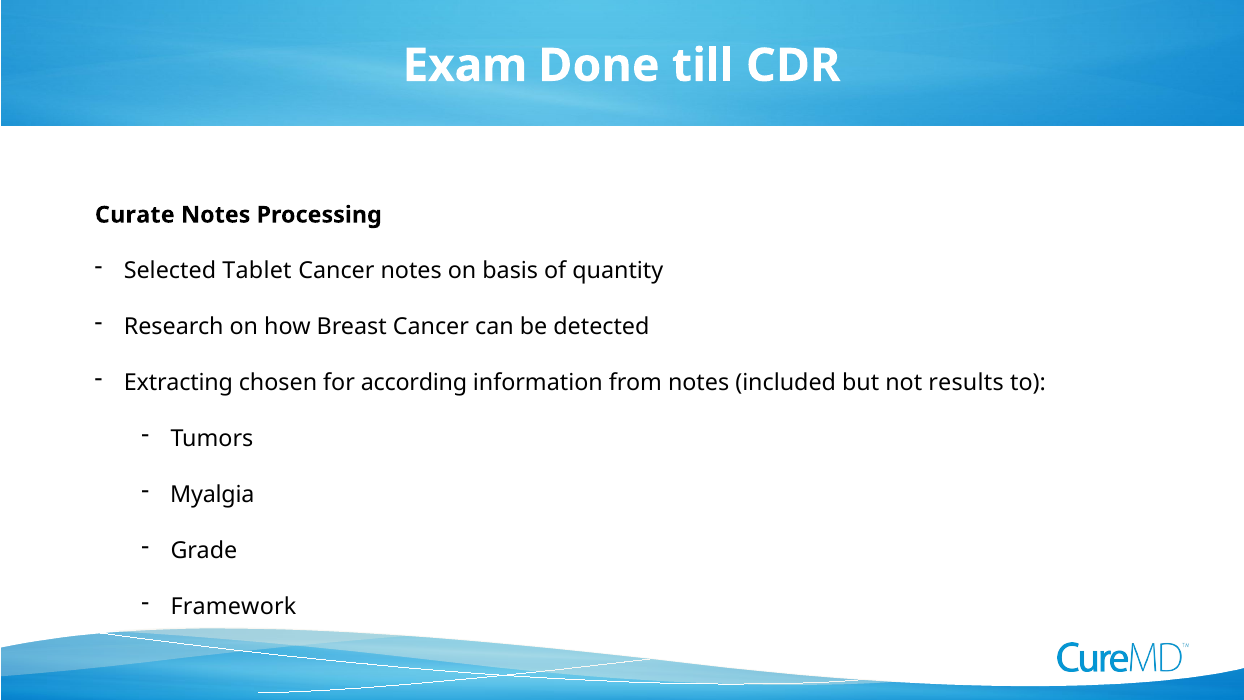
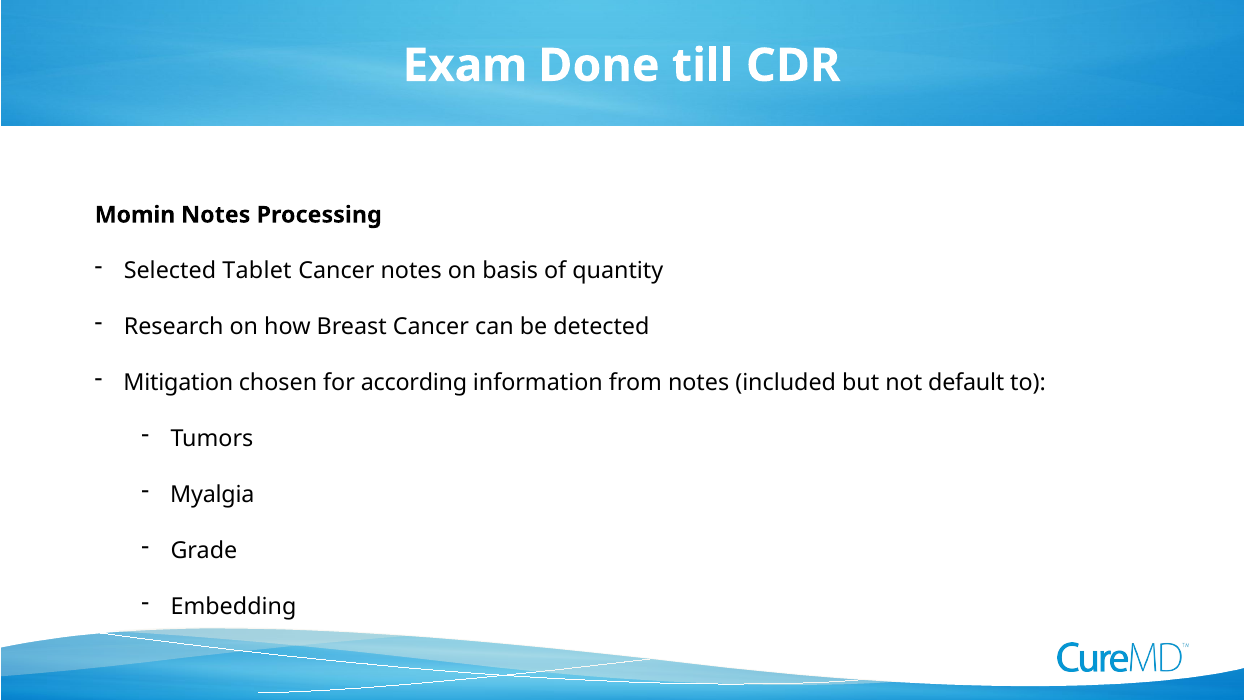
Curate: Curate -> Momin (135, 215)
Extracting: Extracting -> Mitigation (178, 383)
results: results -> default (966, 383)
Framework: Framework -> Embedding (234, 607)
